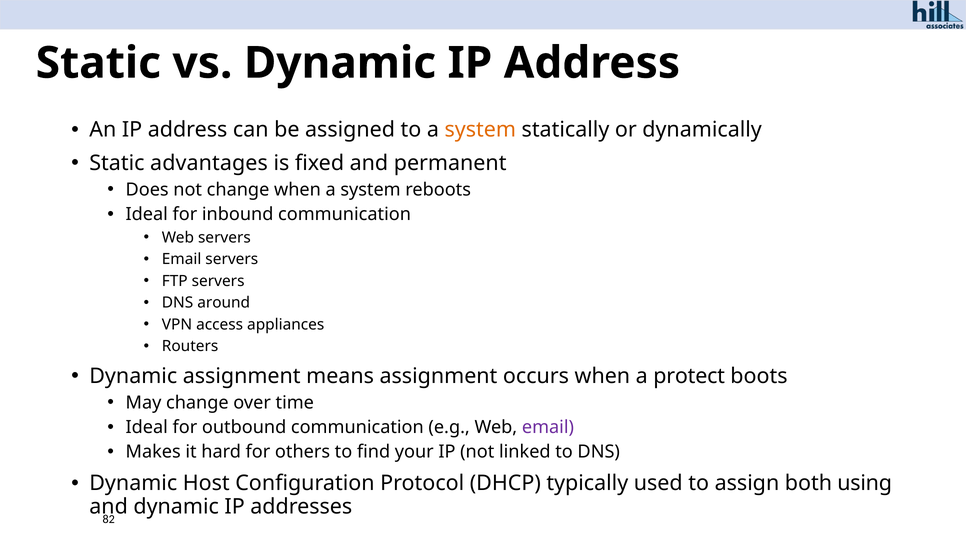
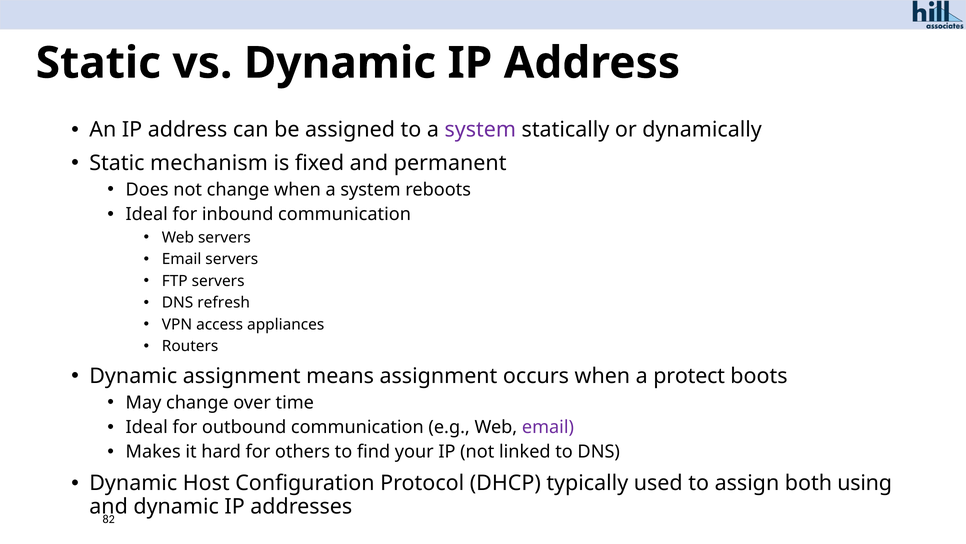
system colour: orange -> purple (480, 130)
advantages: advantages -> mechanism (209, 163)
around: around -> refresh (224, 302)
